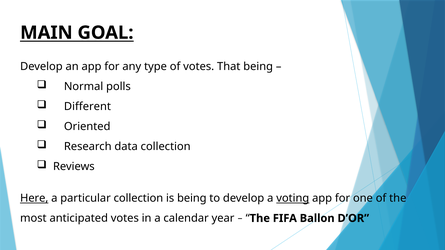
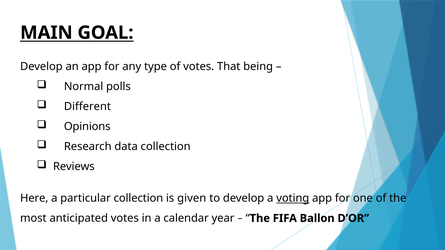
Oriented: Oriented -> Opinions (87, 127)
Here underline: present -> none (34, 199)
is being: being -> given (192, 199)
